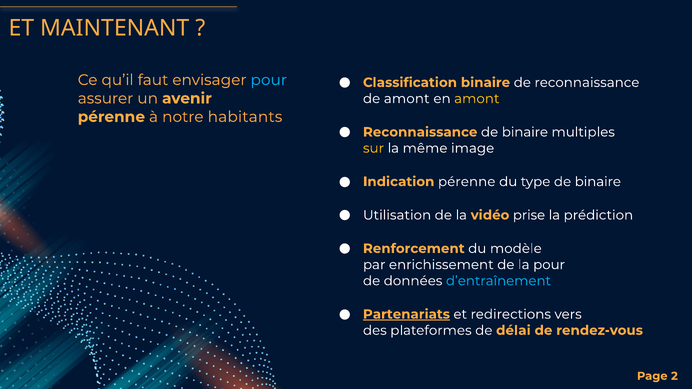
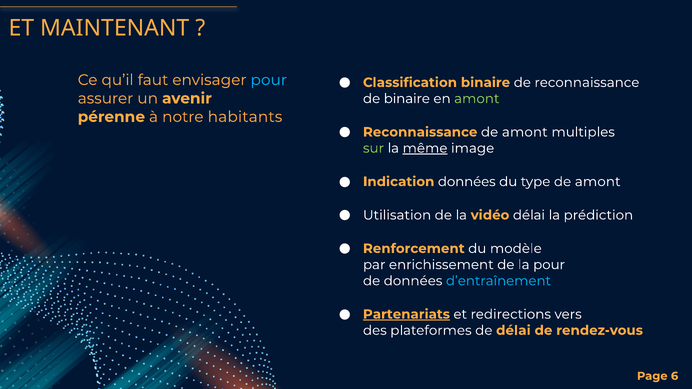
de amont: amont -> binaire (407, 99)
amont colour: yellow -> light green (477, 99)
Reconnaissance de binaire: binaire -> amont (525, 132)
sur colour: yellow -> light green (373, 148)
même underline: none -> present (425, 148)
Indication pérenne: pérenne -> données (467, 182)
type de binaire: binaire -> amont (598, 182)
vidéo prise: prise -> délai (529, 215)
2: 2 -> 6 (675, 376)
